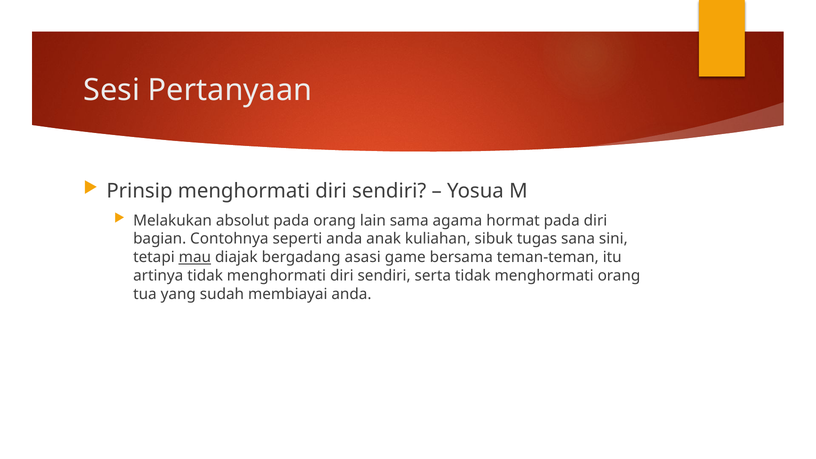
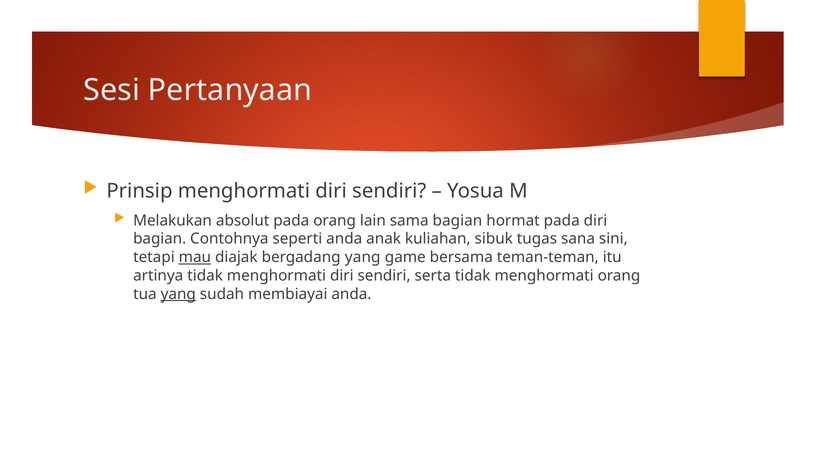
sama agama: agama -> bagian (457, 221)
bergadang asasi: asasi -> yang (363, 257)
yang underline: none -> present (178, 294)
